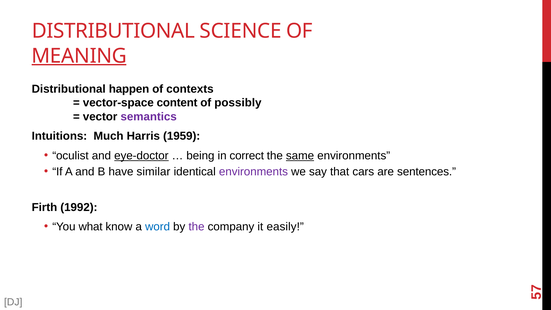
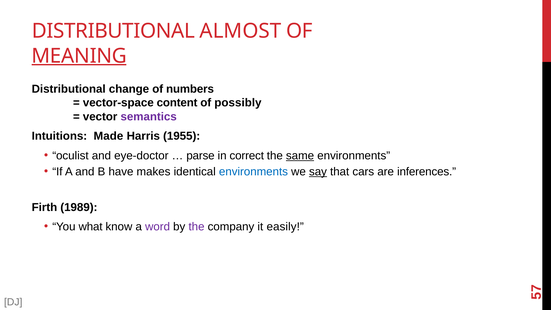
SCIENCE: SCIENCE -> ALMOST (240, 31)
happen: happen -> change (129, 89)
contexts: contexts -> numbers (190, 89)
Much: Much -> Made (108, 136)
1959: 1959 -> 1955 (182, 136)
eye-doctor underline: present -> none (141, 156)
being: being -> parse (200, 156)
similar: similar -> makes (154, 172)
environments colour: purple -> blue (253, 172)
say underline: none -> present (318, 172)
sentences: sentences -> inferences (427, 172)
1992: 1992 -> 1989 (79, 207)
word colour: blue -> purple (158, 227)
